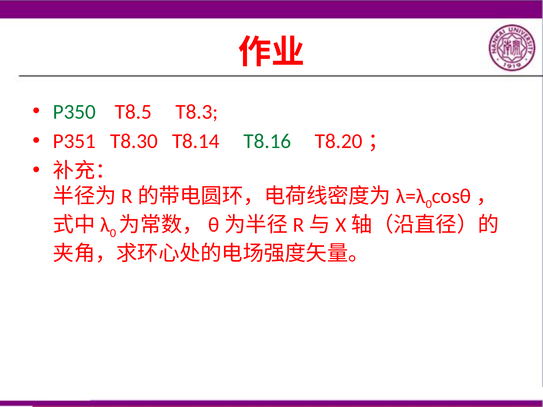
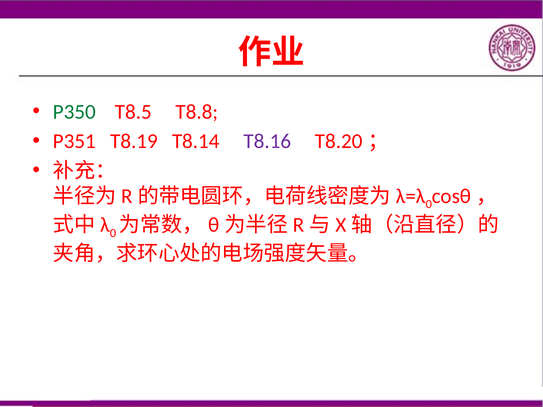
T8.3: T8.3 -> T8.8 (197, 112)
T8.30: T8.30 -> T8.19 (134, 141)
T8.16 colour: green -> purple (267, 141)
